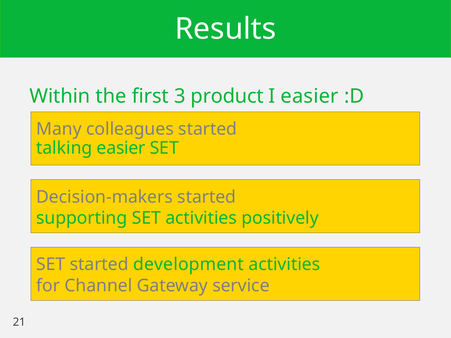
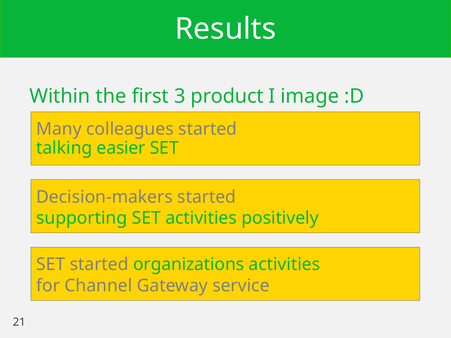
I easier: easier -> image (310, 96)
development: development -> organizations (189, 265)
